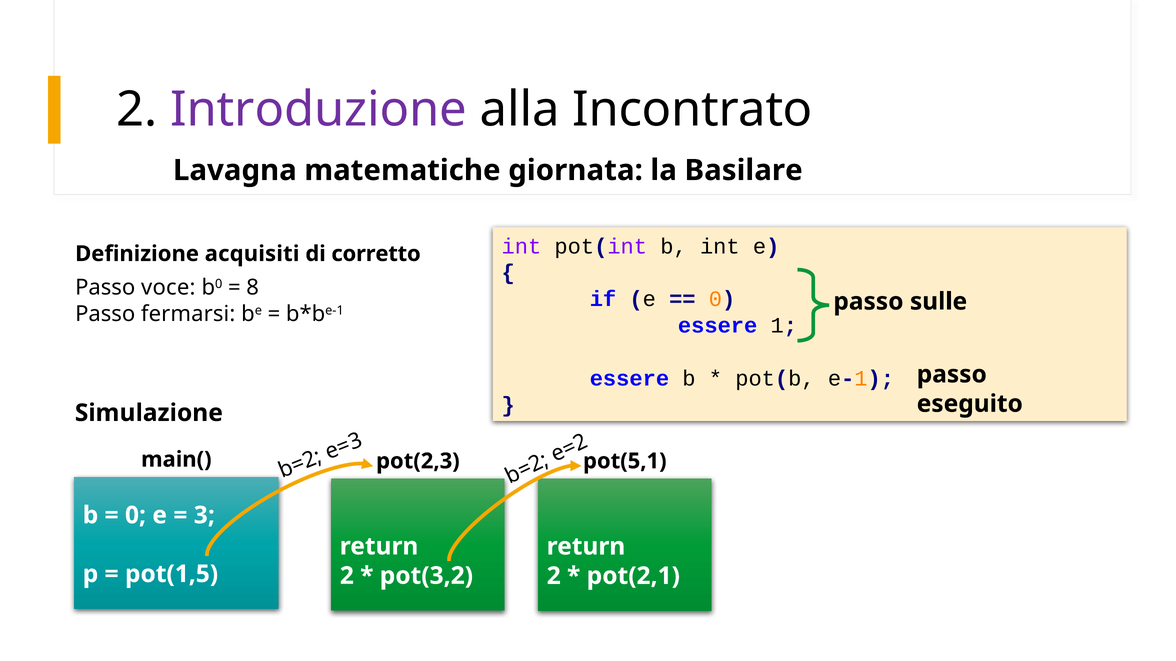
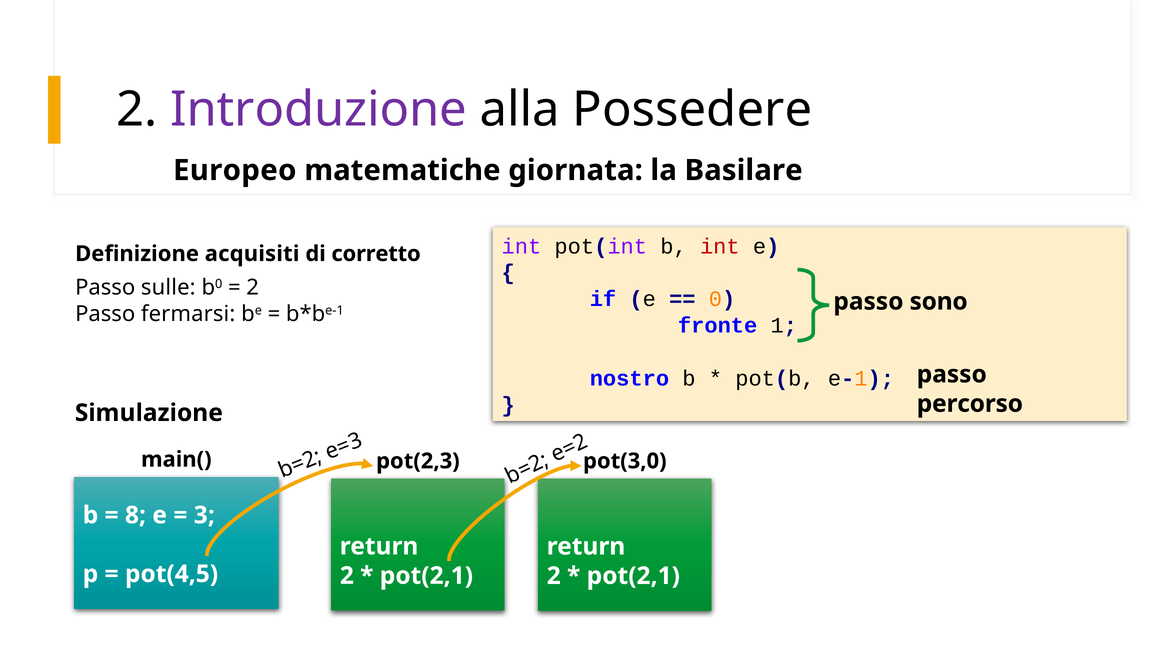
Incontrato: Incontrato -> Possedere (692, 109)
Lavagna: Lavagna -> Europeo (235, 170)
int colour: black -> red (720, 246)
voce: voce -> sulle (168, 288)
8: 8 -> 2 (253, 288)
sulle: sulle -> sono (939, 302)
essere: essere -> fronte (718, 326)
essere: essere -> nostro (629, 379)
eseguito: eseguito -> percorso (970, 404)
pot(5,1: pot(5,1 -> pot(3,0 (625, 461)
0: 0 -> 8 (135, 516)
pot(1,5: pot(1,5 -> pot(4,5 (172, 574)
pot(3,2: pot(3,2 -> pot(2,1 (426, 576)
